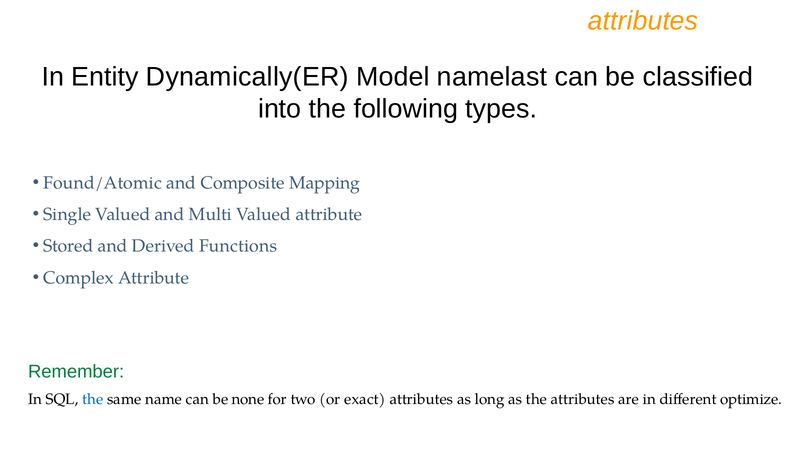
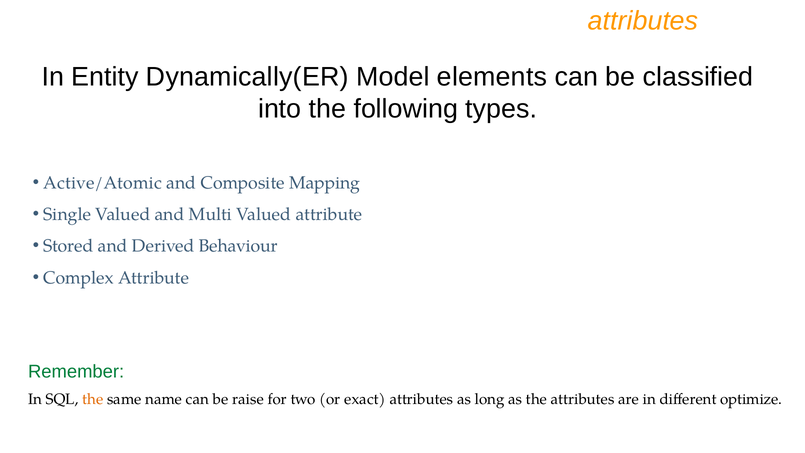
namelast: namelast -> elements (492, 77)
Found/Atomic: Found/Atomic -> Active/Atomic (103, 183)
Functions: Functions -> Behaviour (238, 246)
the colour: blue -> orange (93, 399)
none: none -> raise (248, 399)
